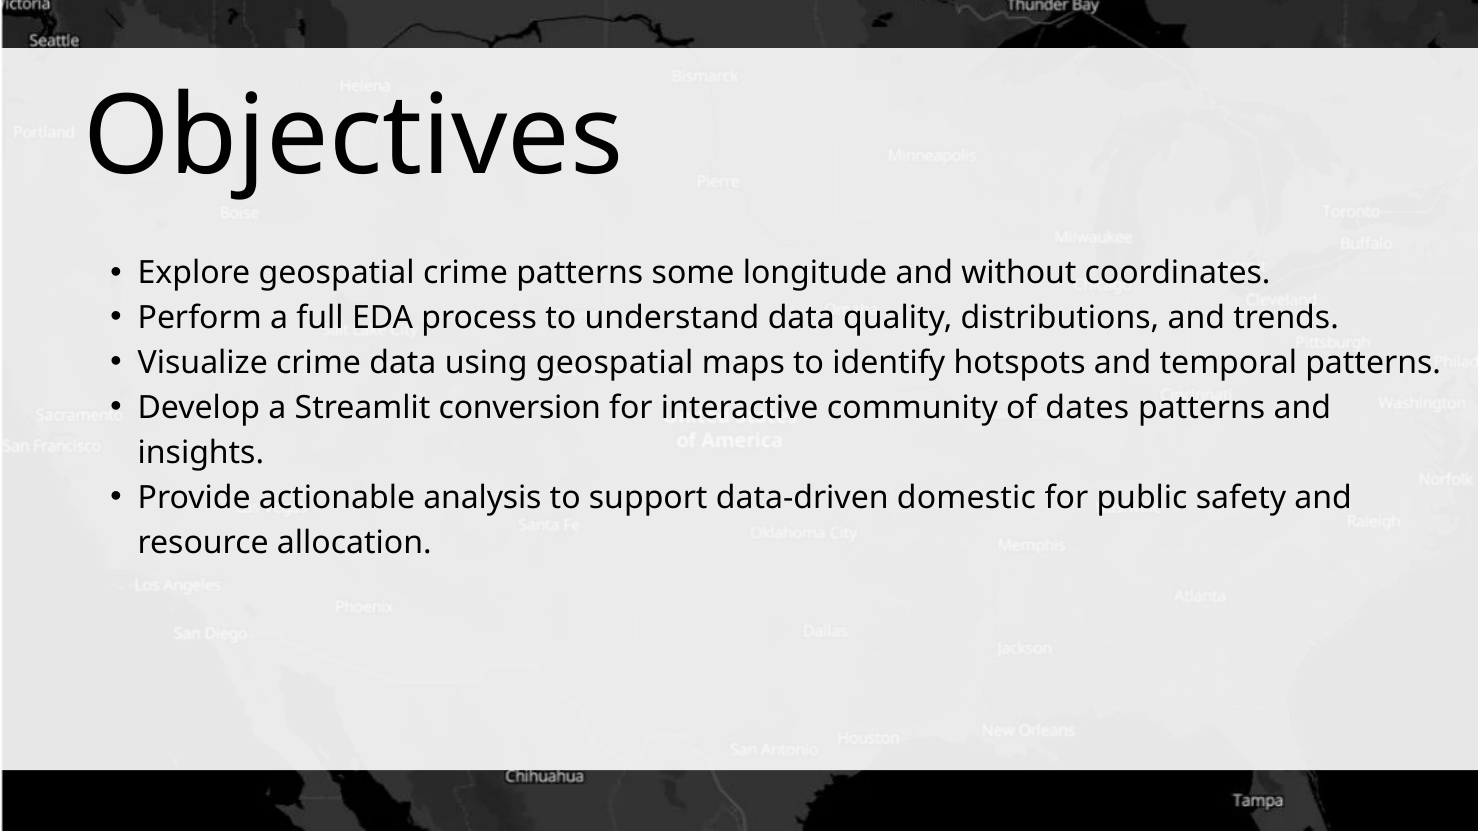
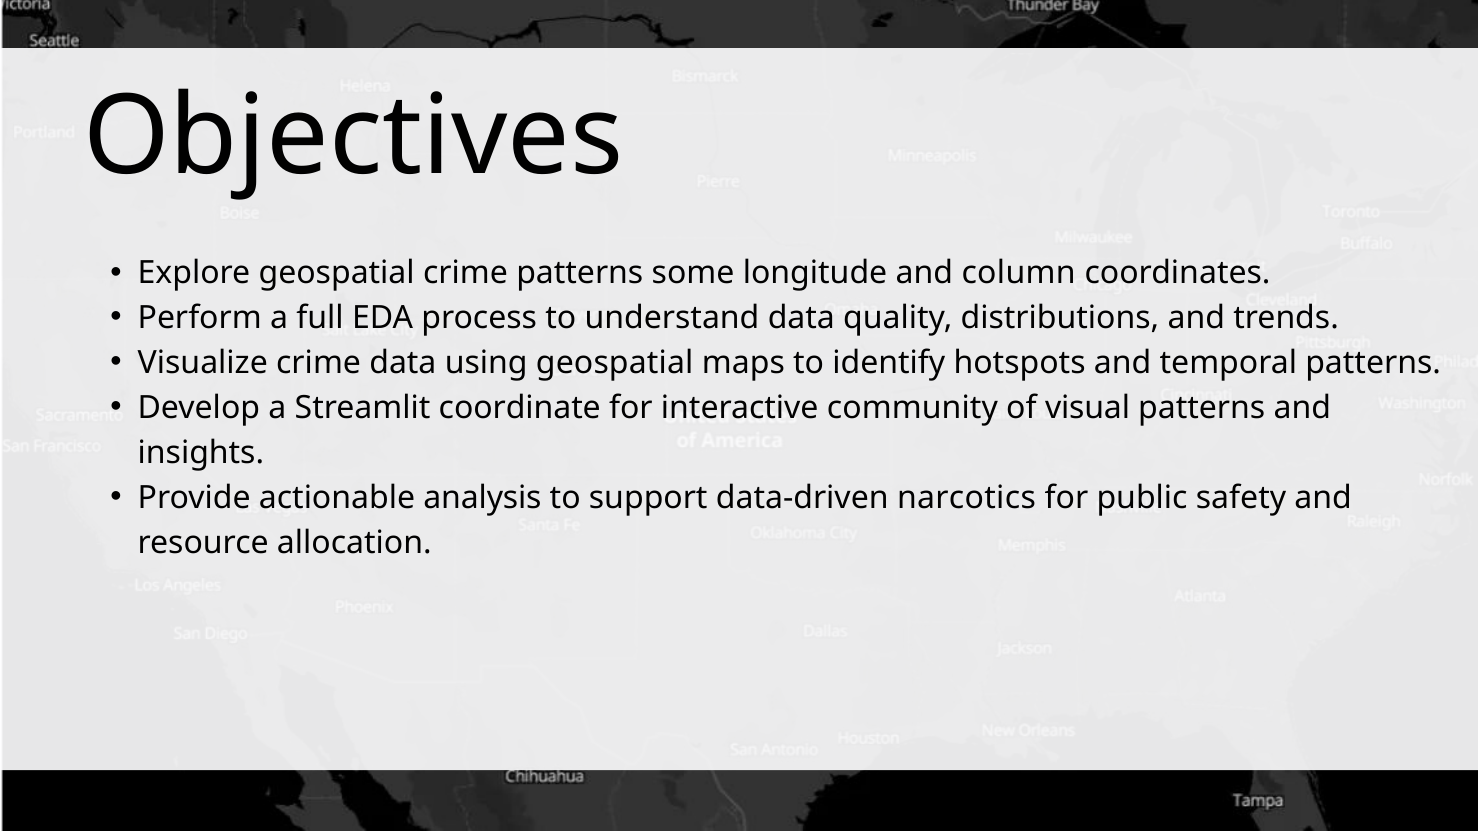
without: without -> column (1019, 273)
conversion: conversion -> coordinate (520, 408)
dates: dates -> visual (1088, 408)
domestic: domestic -> narcotics (966, 498)
